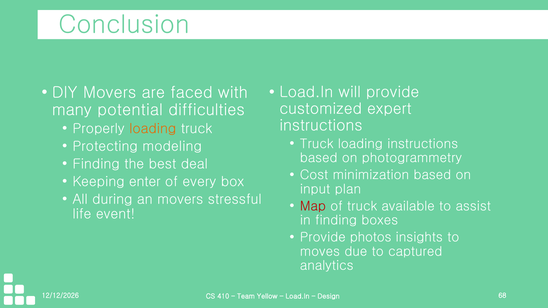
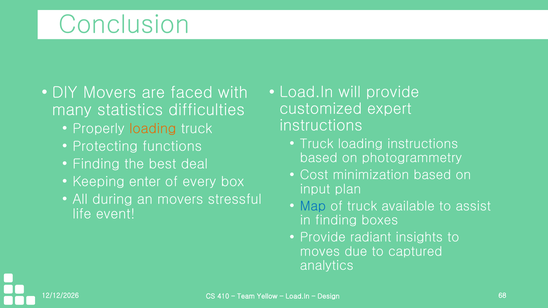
potential: potential -> statistics (130, 110)
modeling: modeling -> functions (172, 146)
Map colour: red -> blue (313, 206)
photos: photos -> radiant (371, 238)
